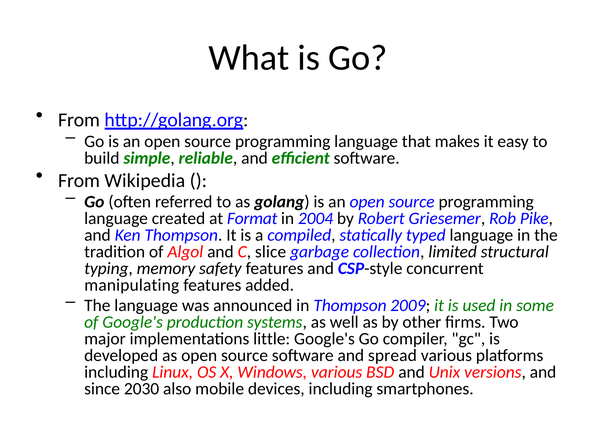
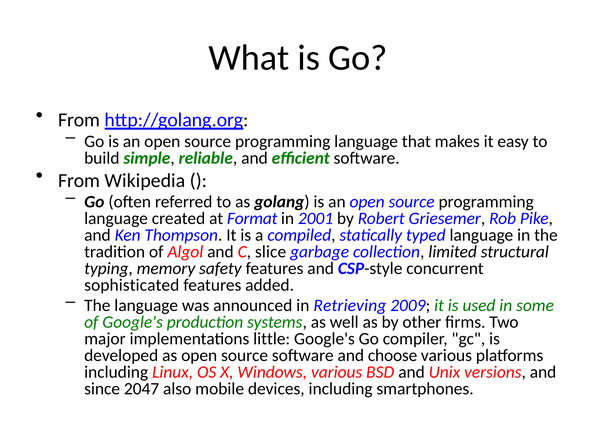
2004: 2004 -> 2001 (316, 218)
manipulating: manipulating -> sophisticated (132, 285)
in Thompson: Thompson -> Retrieving (350, 305)
spread: spread -> choose (393, 356)
2030: 2030 -> 2047 (142, 389)
